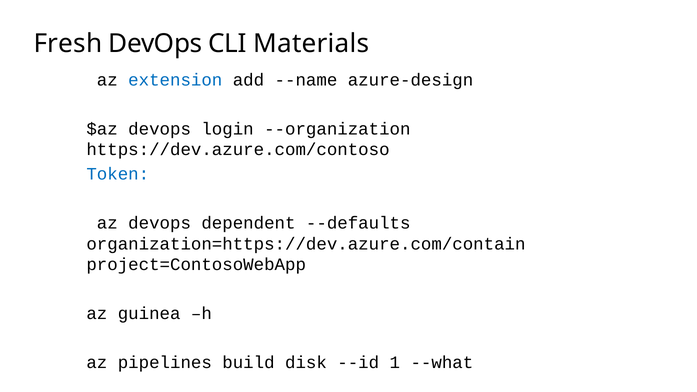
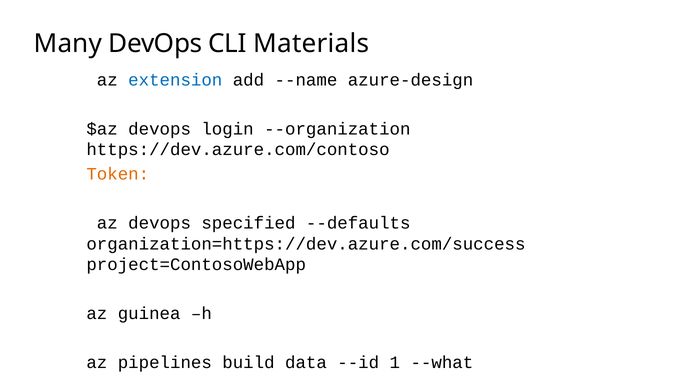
Fresh: Fresh -> Many (68, 44)
Token colour: blue -> orange (118, 174)
dependent: dependent -> specified (248, 223)
organization=https://dev.azure.com/contain: organization=https://dev.azure.com/contain -> organization=https://dev.azure.com/success (306, 244)
disk: disk -> data (306, 362)
